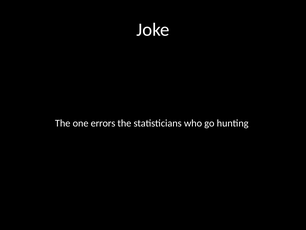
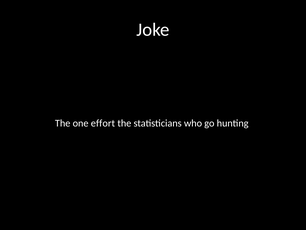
errors: errors -> effort (103, 123)
